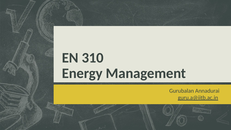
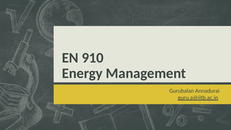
310: 310 -> 910 (93, 58)
